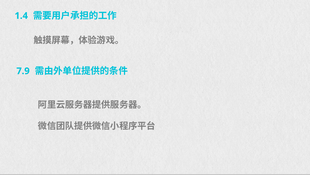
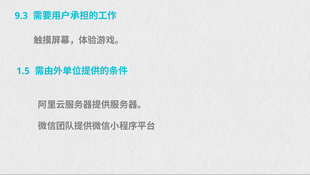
1.4: 1.4 -> 9.3 (21, 16)
7.9: 7.9 -> 1.5 (23, 71)
